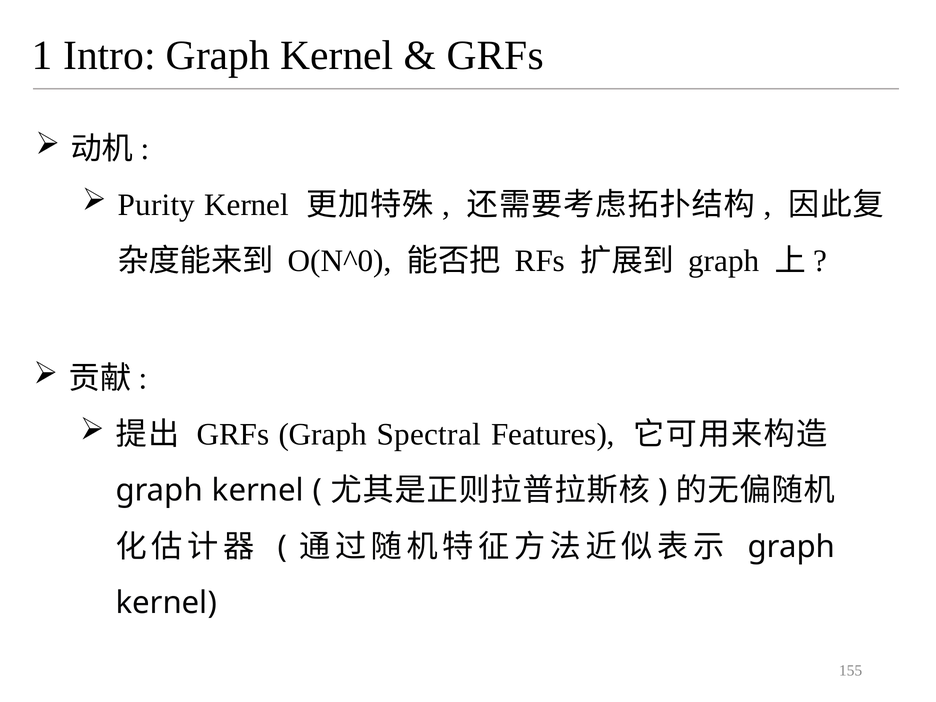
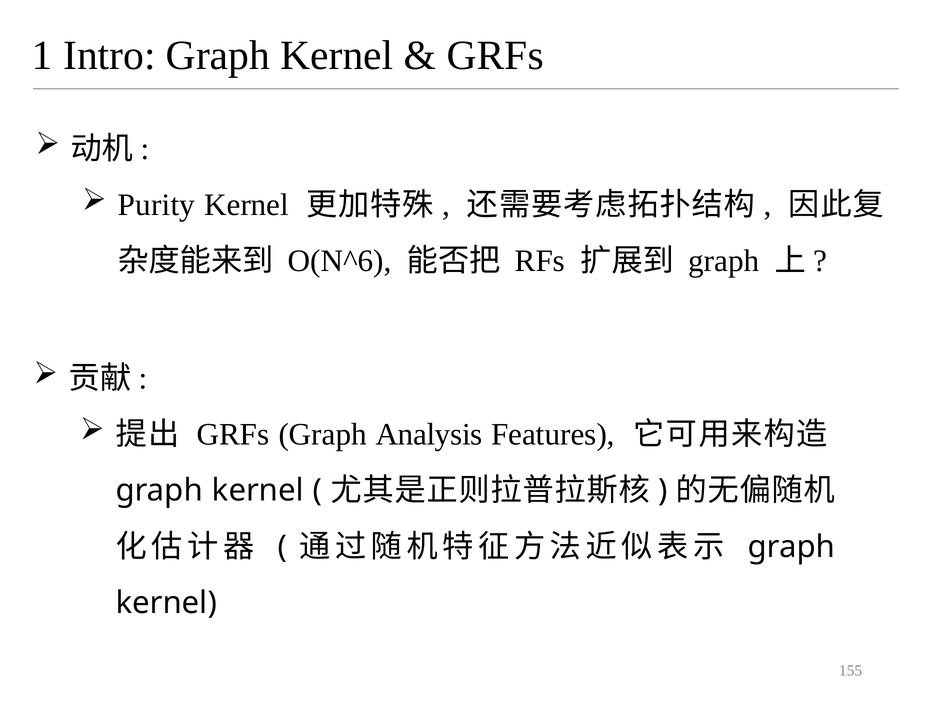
O(N^0: O(N^0 -> O(N^6 (340, 261)
Spectral: Spectral -> Analysis (429, 434)
